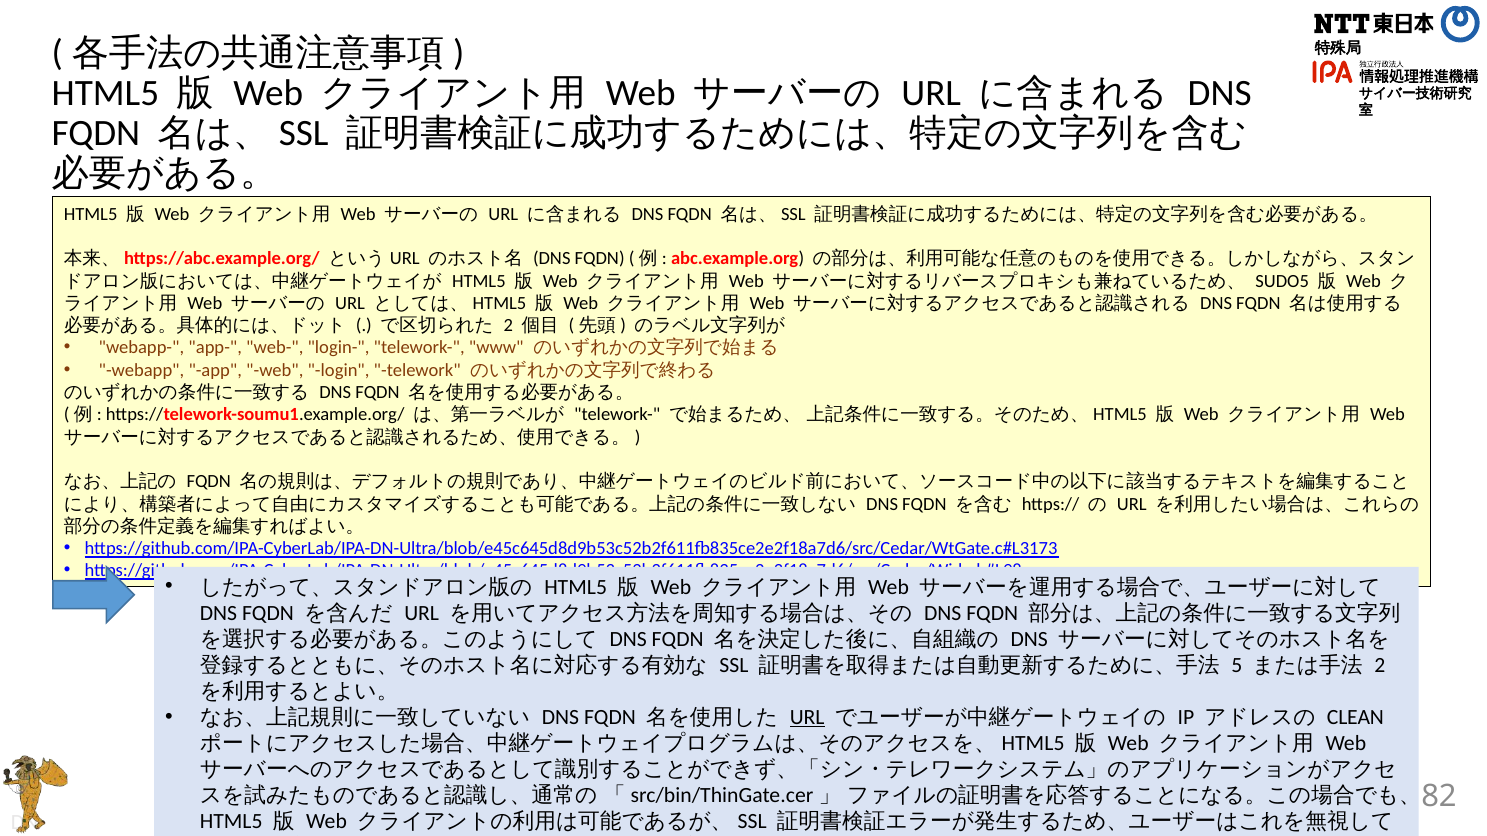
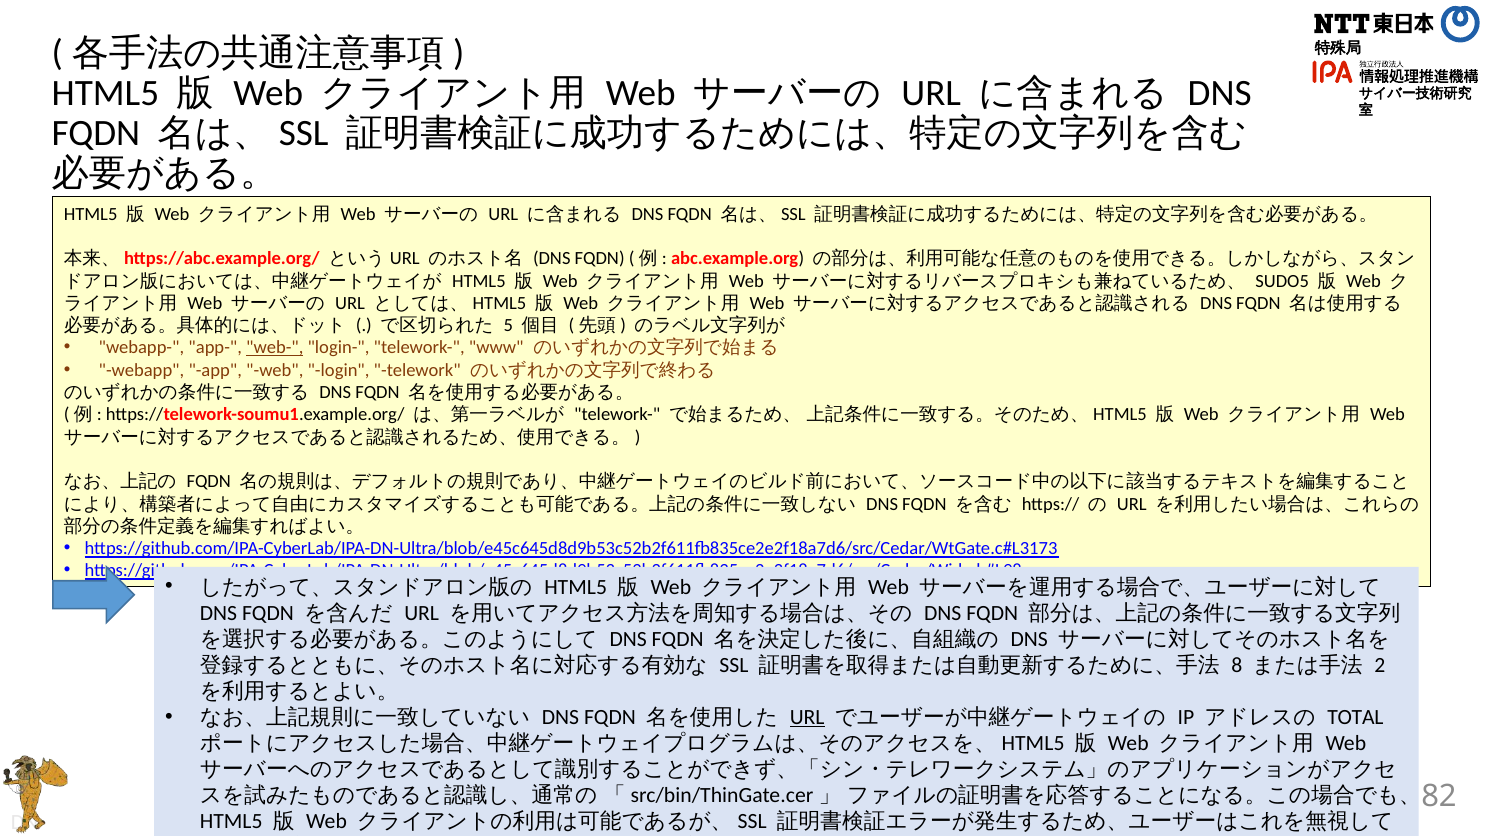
2: 2 -> 5 (508, 326)
web- underline: none -> present (275, 348)
5: 5 -> 8 (1237, 665)
CLEAN: CLEAN -> TOTAL (1355, 717)
